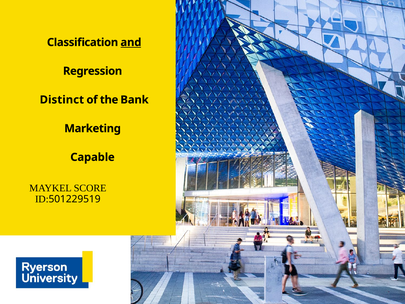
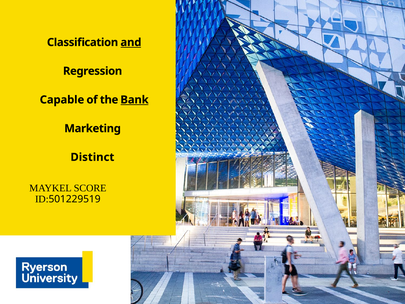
Distinct: Distinct -> Capable (62, 100)
Bank underline: none -> present (135, 100)
Capable: Capable -> Distinct (92, 157)
